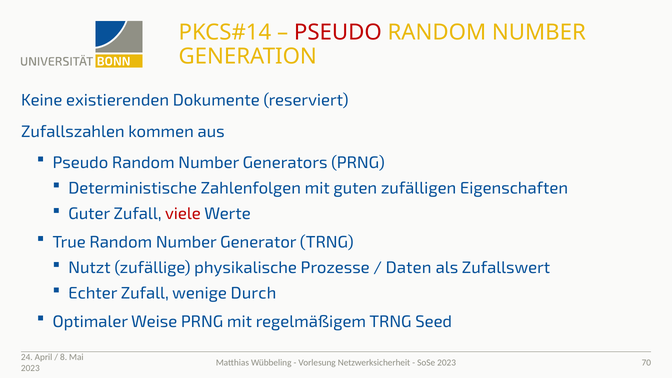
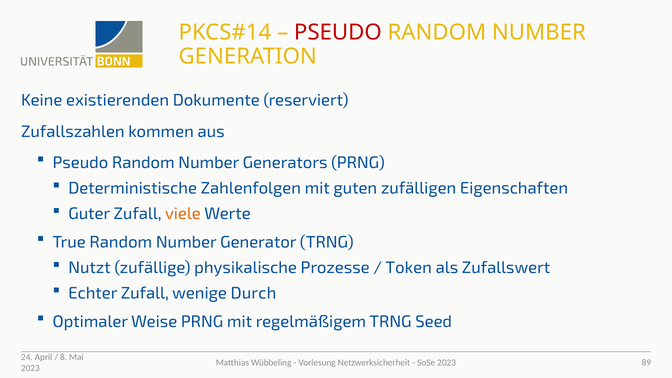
viele colour: red -> orange (183, 214)
Daten: Daten -> Token (409, 268)
70: 70 -> 89 (646, 363)
